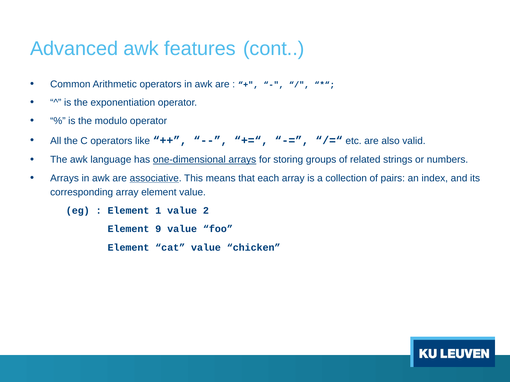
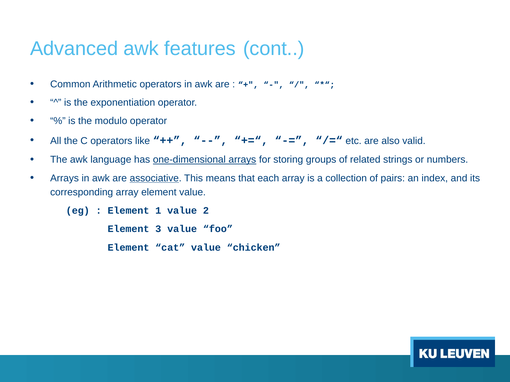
9: 9 -> 3 (158, 229)
